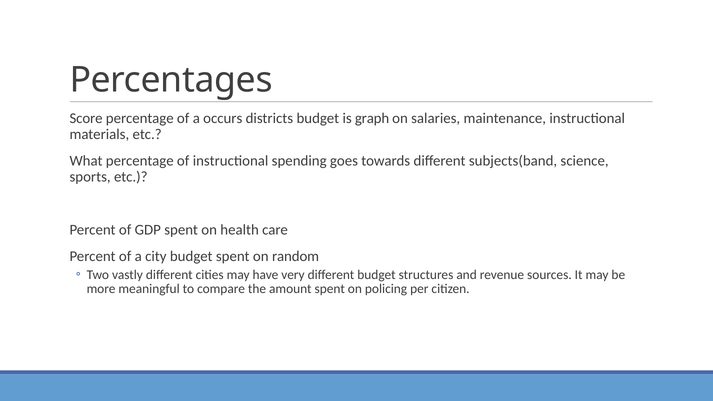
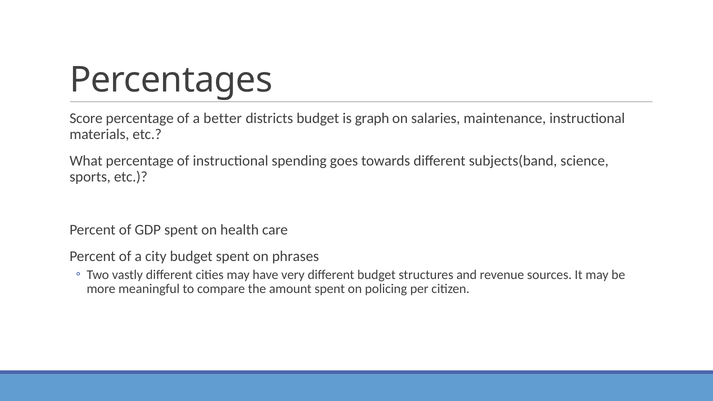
occurs: occurs -> better (223, 119)
random: random -> phrases (295, 256)
